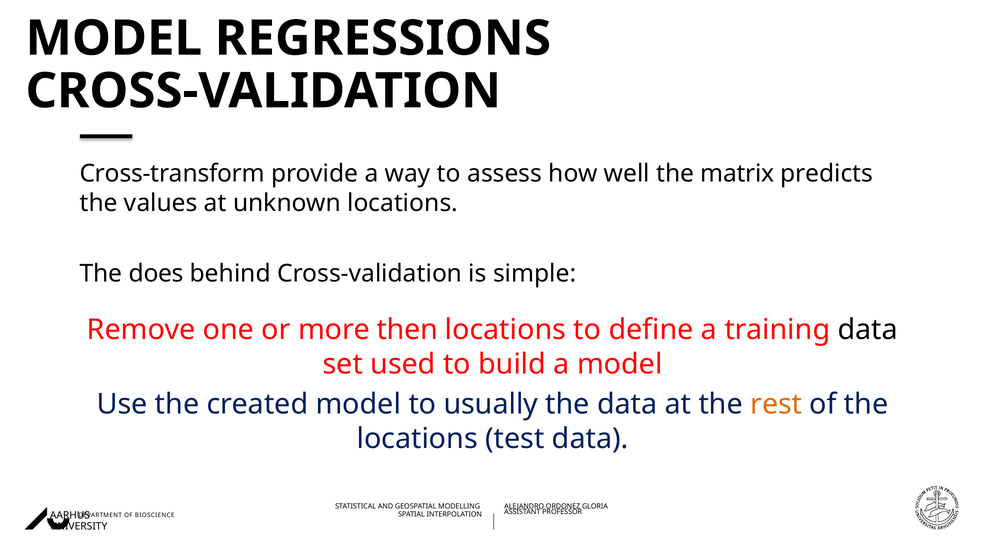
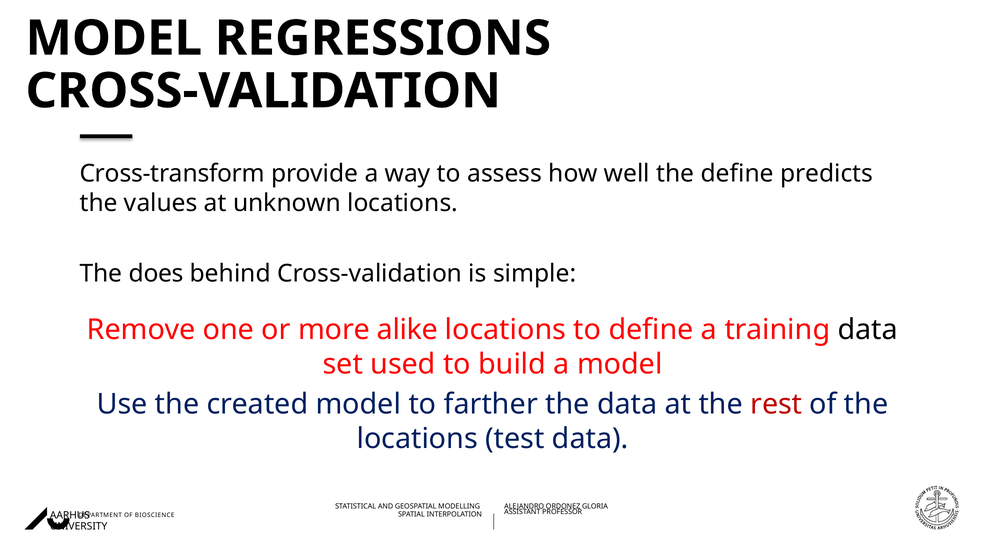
the matrix: matrix -> define (737, 174)
then: then -> alike (407, 330)
usually: usually -> farther (491, 405)
rest colour: orange -> red (776, 405)
